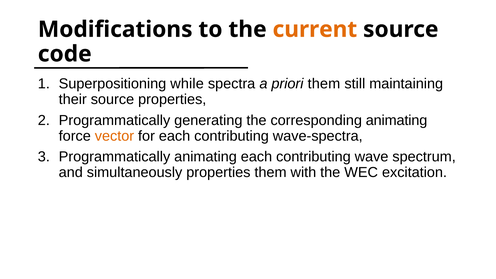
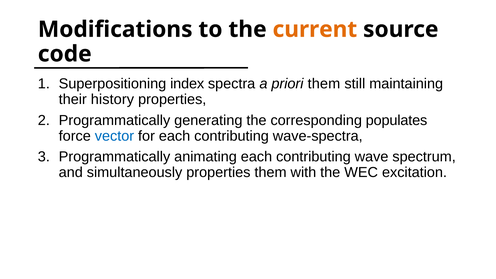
while: while -> index (187, 84)
their source: source -> history (112, 99)
corresponding animating: animating -> populates (397, 120)
vector colour: orange -> blue (114, 136)
